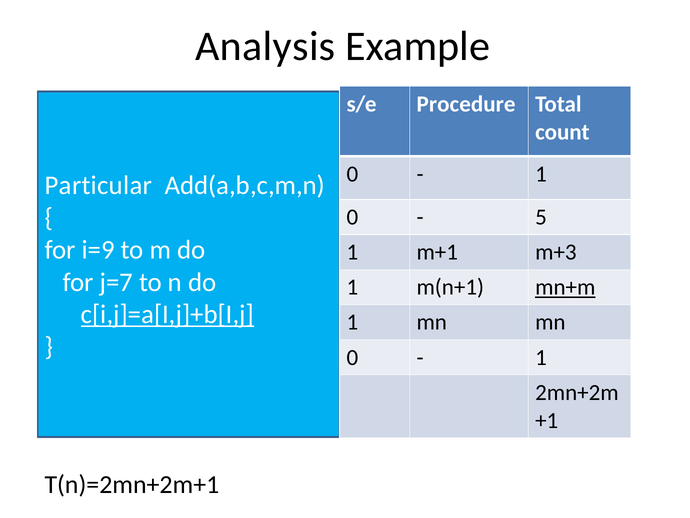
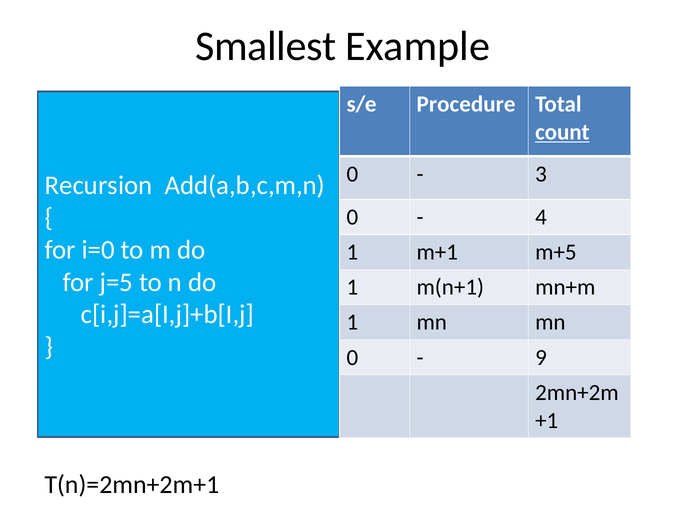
Analysis: Analysis -> Smallest (266, 46)
count underline: none -> present (562, 132)
1: 1 -> 3 (541, 174)
Particular: Particular -> Recursion (99, 185)
5: 5 -> 4 (541, 217)
i=9: i=9 -> i=0 (98, 250)
m+3: m+3 -> m+5 (556, 252)
j=7: j=7 -> j=5 (116, 282)
mn+m underline: present -> none (565, 287)
c[i,j]=a[I,j]+b[I,j underline: present -> none (167, 314)
1: 1 -> 9 (541, 357)
